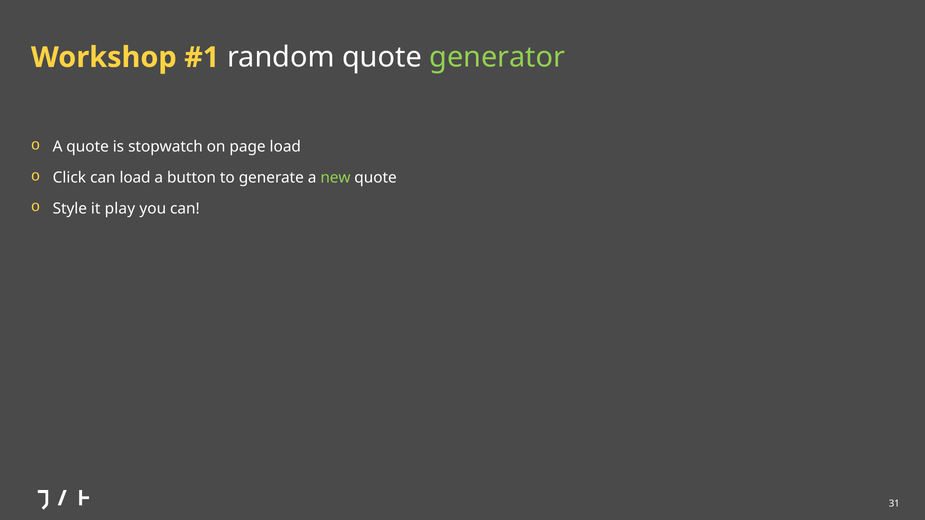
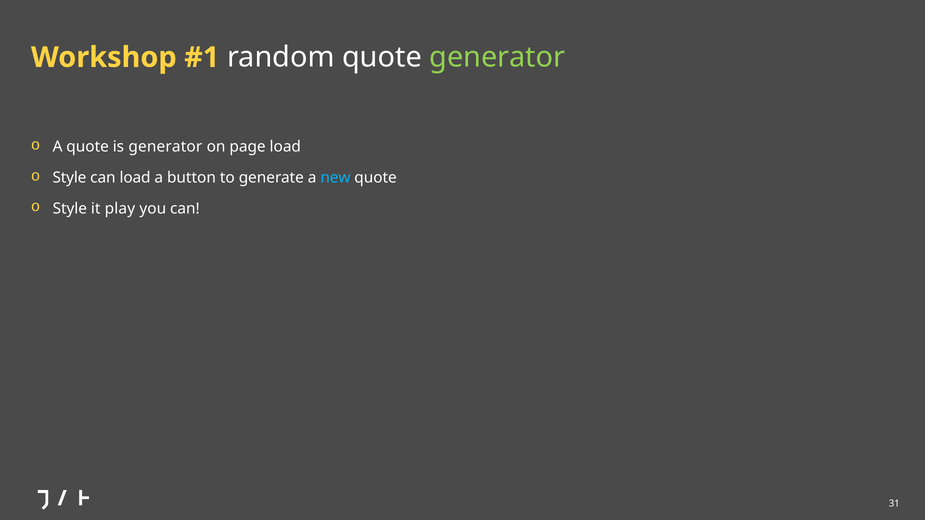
is stopwatch: stopwatch -> generator (165, 147)
Click: Click -> Style (69, 178)
new colour: light green -> light blue (335, 178)
